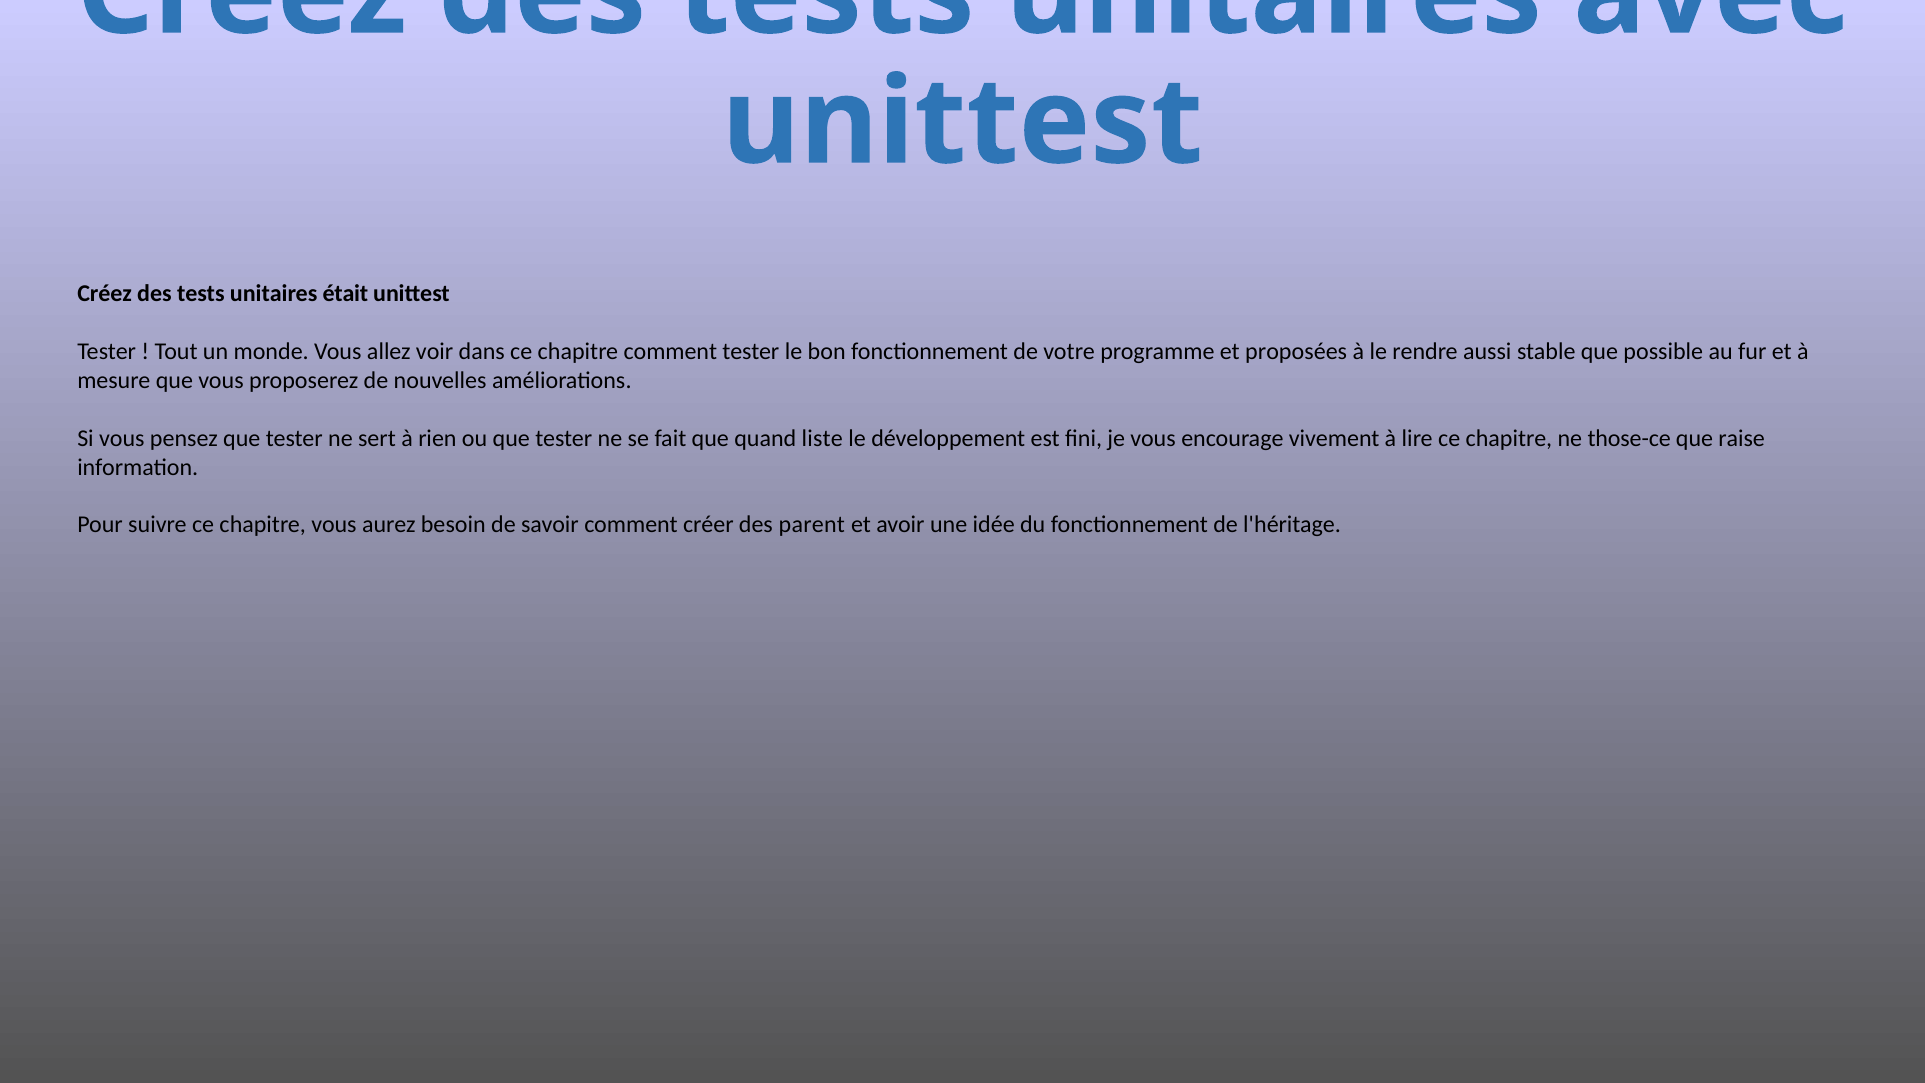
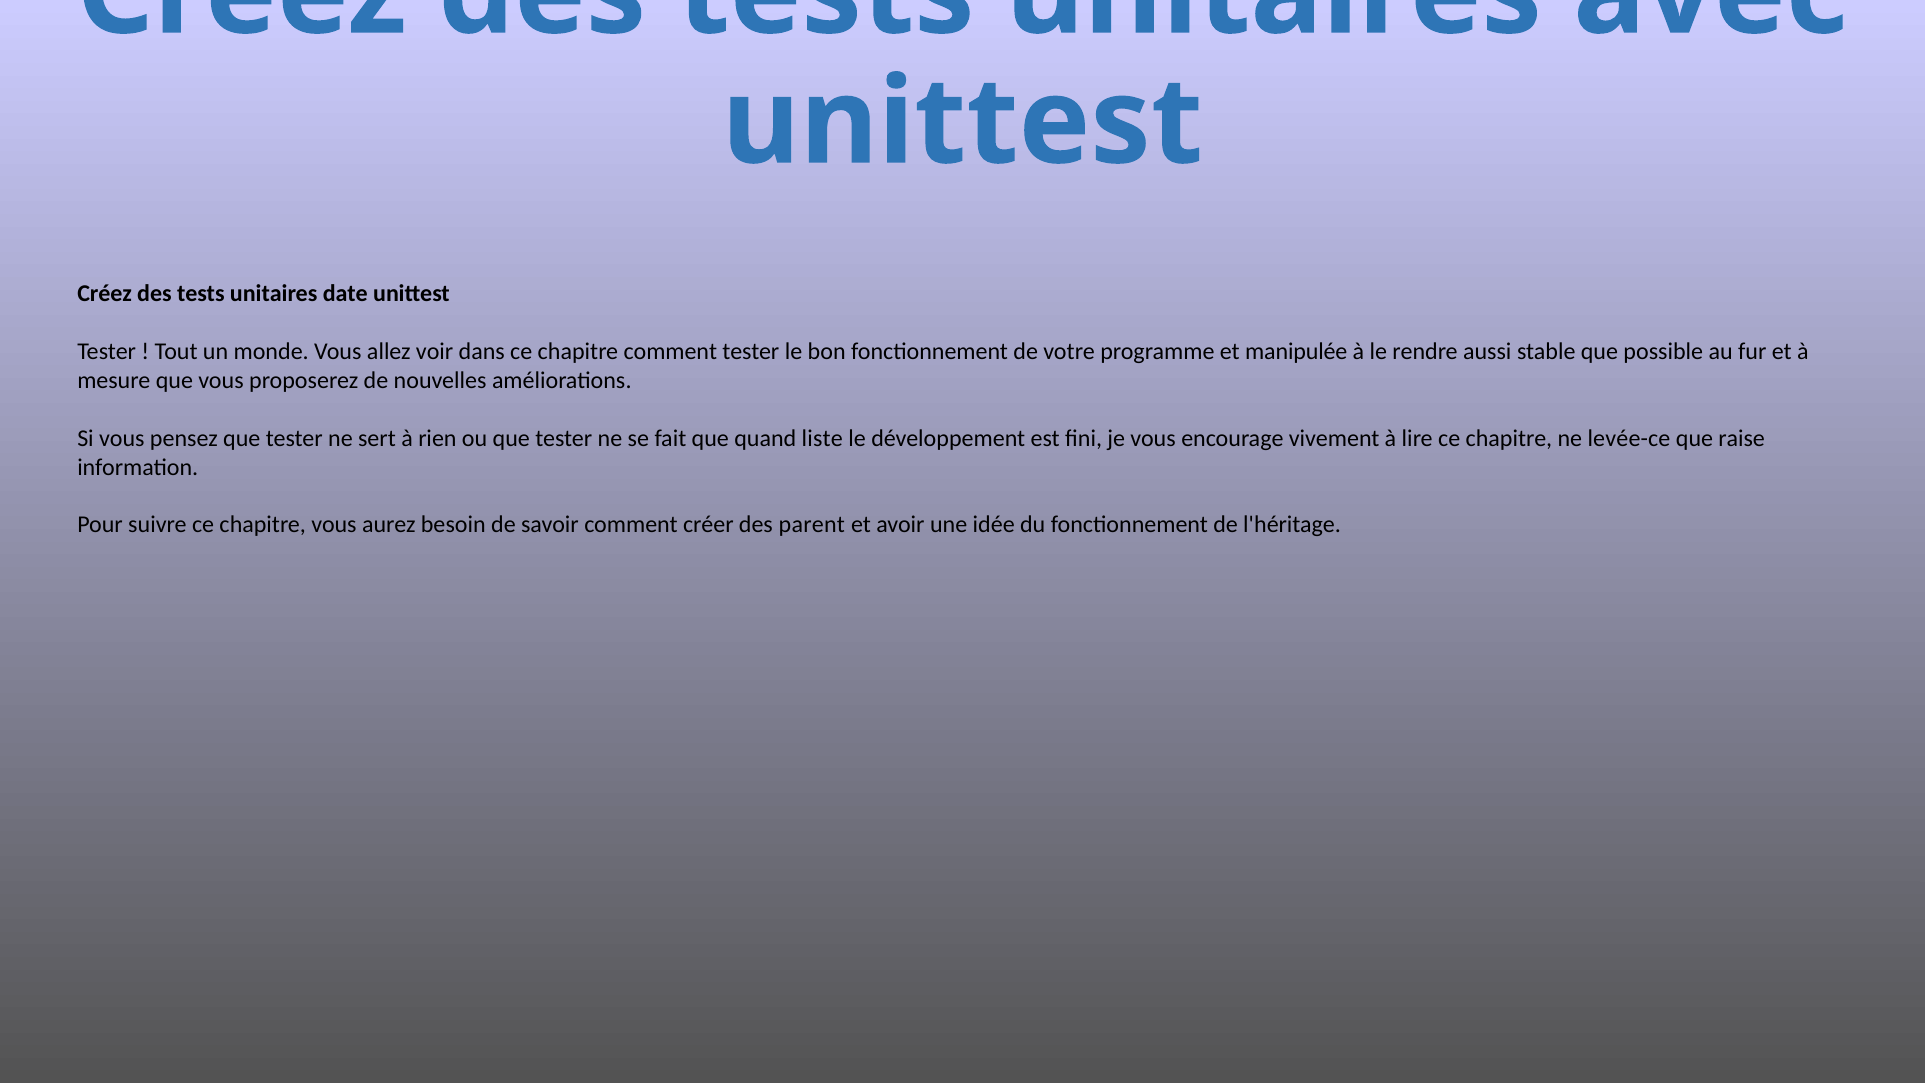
était: était -> date (345, 294)
proposées: proposées -> manipulée (1296, 352)
those-ce: those-ce -> levée-ce (1629, 438)
